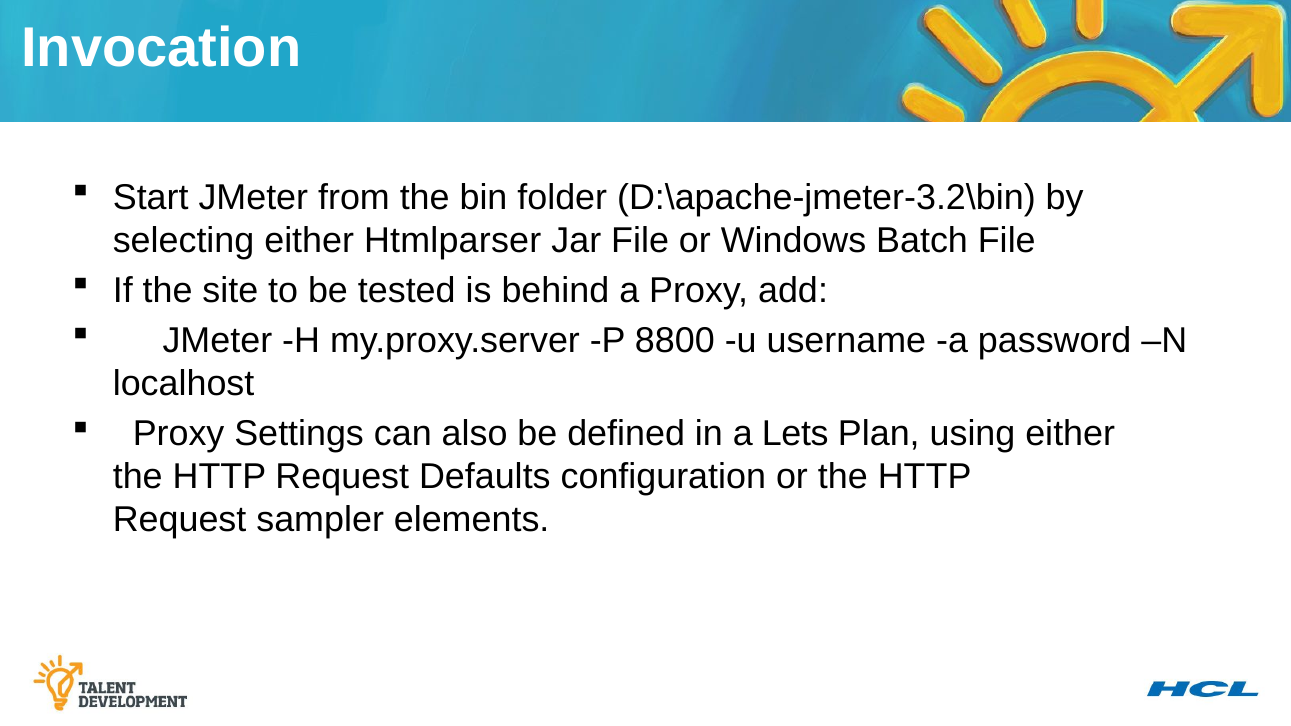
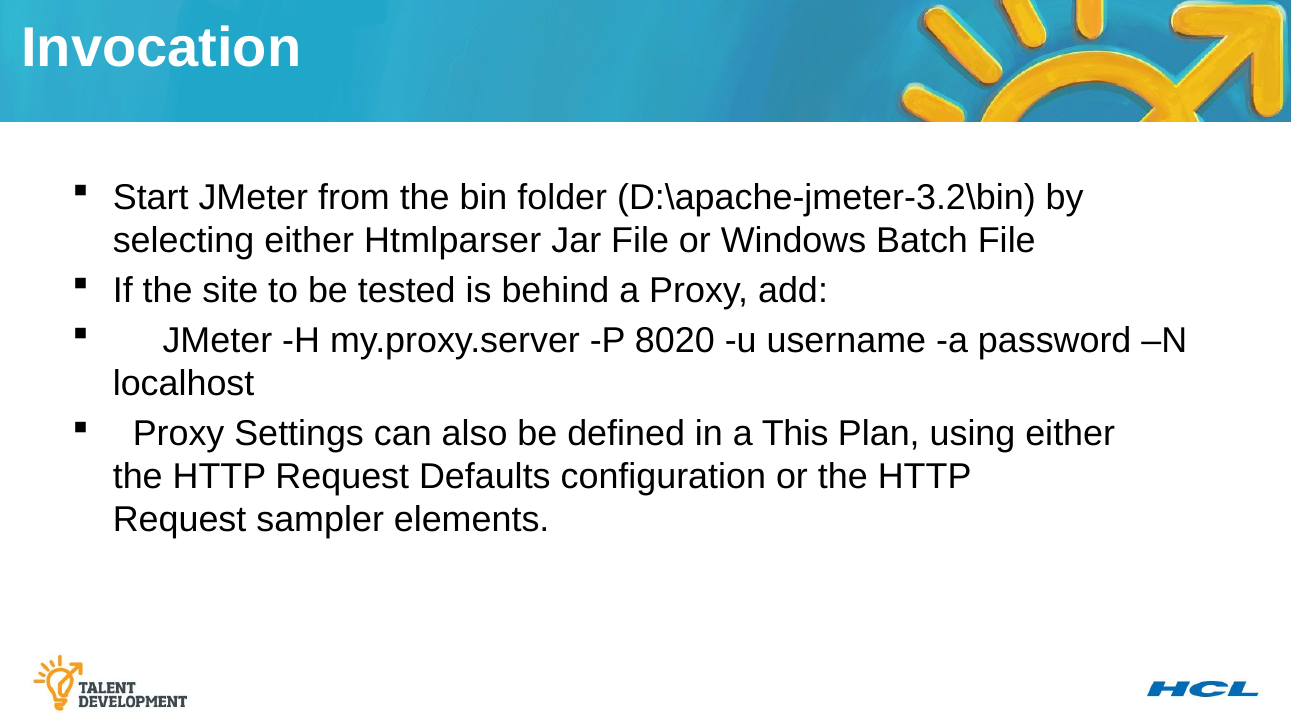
8800: 8800 -> 8020 (675, 341)
Lets: Lets -> This (795, 434)
